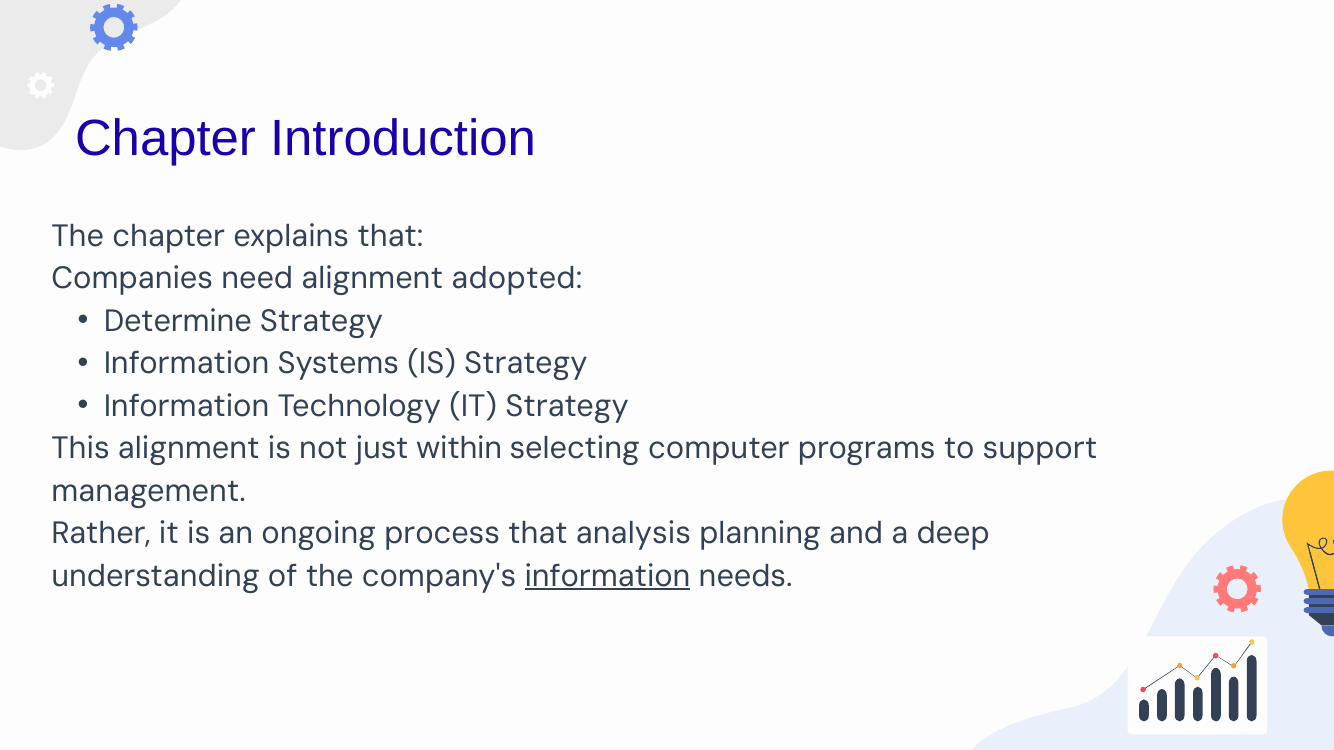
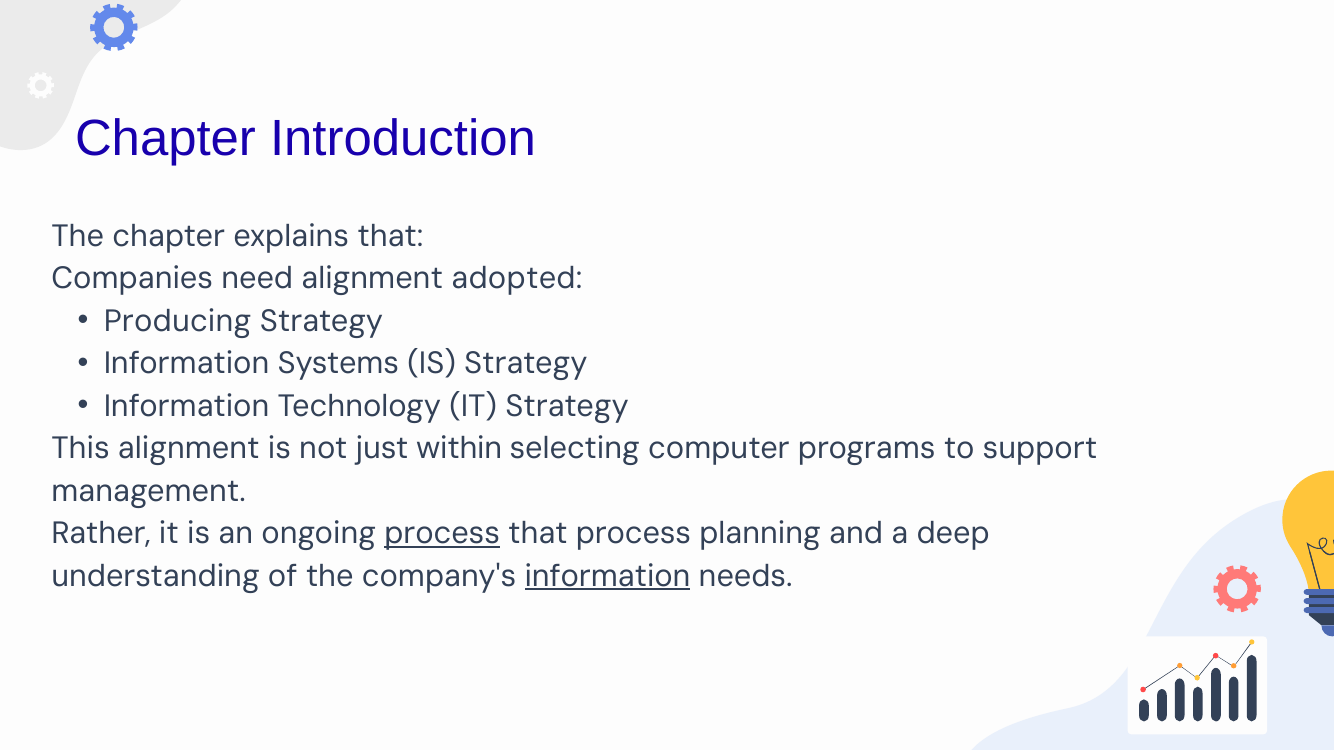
Determine: Determine -> Producing (178, 321)
process underline: none -> present (442, 534)
that analysis: analysis -> process (634, 534)
